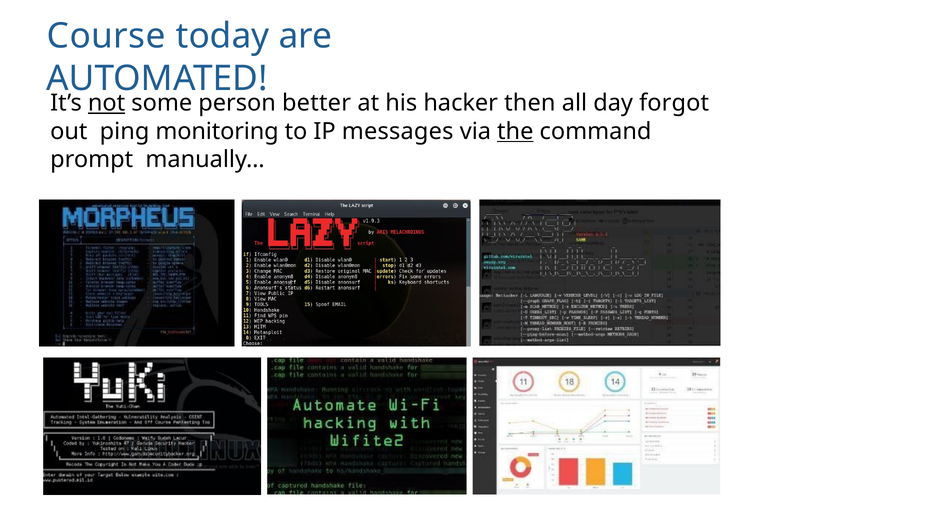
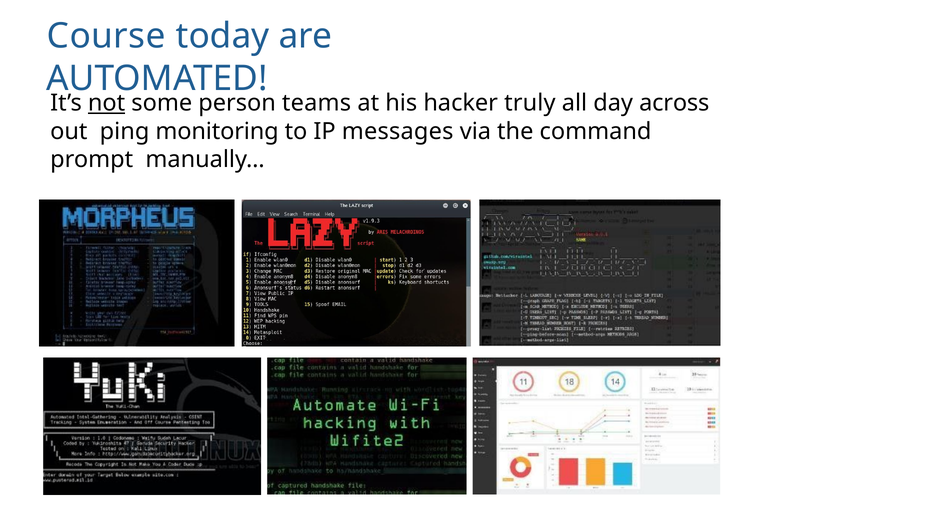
better: better -> teams (317, 103)
then: then -> truly (530, 103)
forgot: forgot -> across (674, 103)
the underline: present -> none (515, 131)
